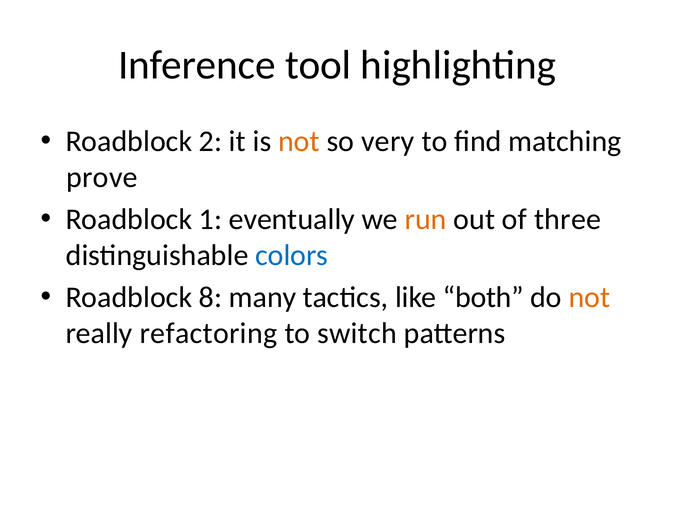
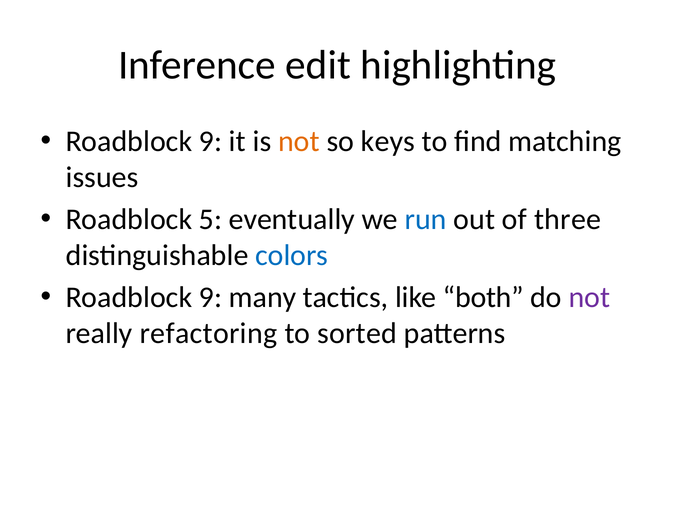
tool: tool -> edit (318, 65)
2: 2 -> 9 (211, 142)
very: very -> keys (388, 142)
prove: prove -> issues (102, 178)
1: 1 -> 5 (211, 220)
run colour: orange -> blue (426, 220)
8: 8 -> 9 (211, 298)
not colour: orange -> purple (589, 298)
switch: switch -> sorted (357, 334)
